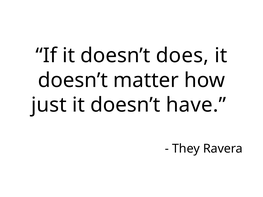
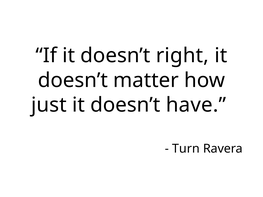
does: does -> right (182, 56)
They: They -> Turn (186, 149)
